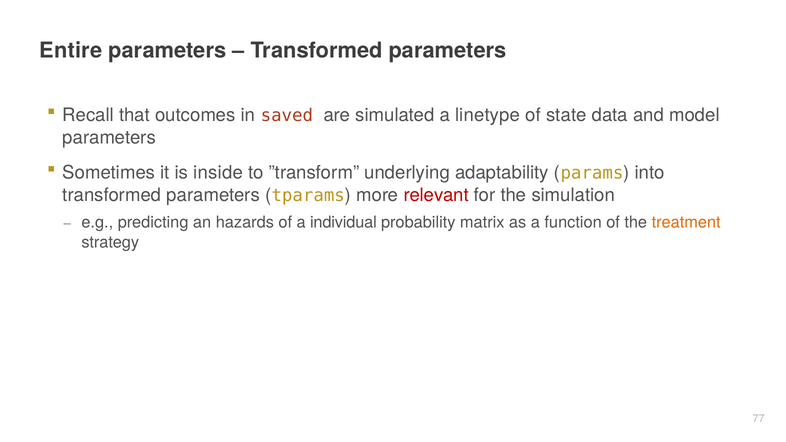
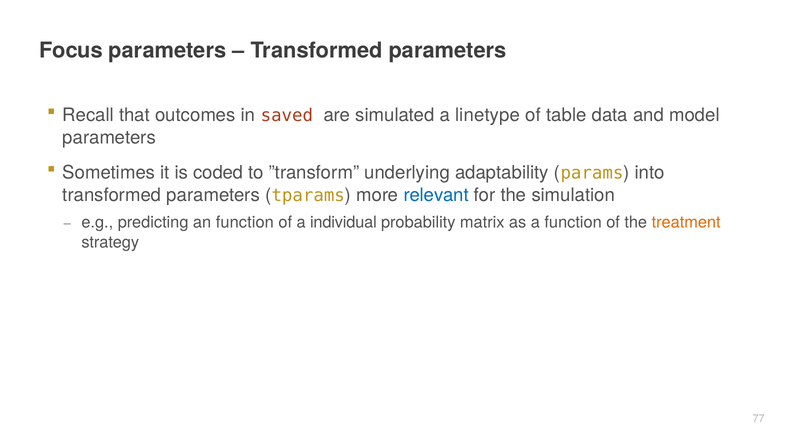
Entire: Entire -> Focus (71, 51)
state: state -> table (566, 115)
inside: inside -> coded (218, 173)
relevant colour: red -> blue (436, 195)
an hazards: hazards -> function (245, 223)
